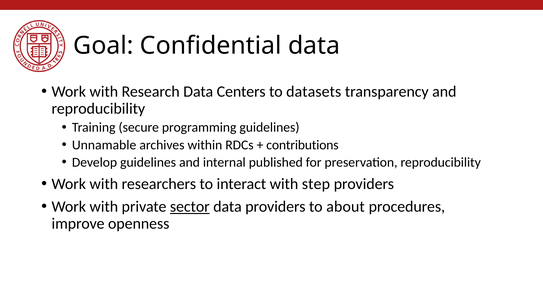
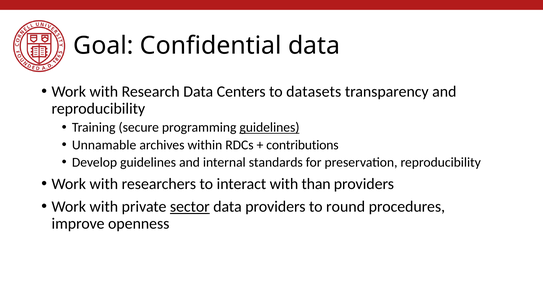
guidelines underline: none -> present (269, 128)
published: published -> standards (276, 163)
step: step -> than (316, 184)
about: about -> round (346, 207)
